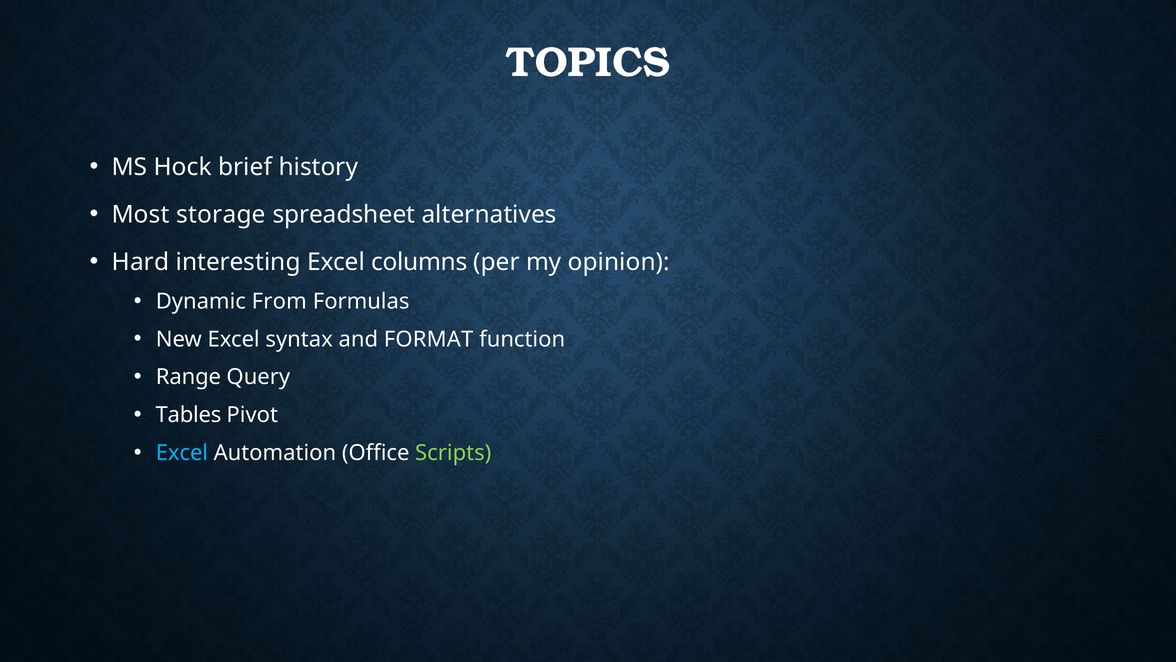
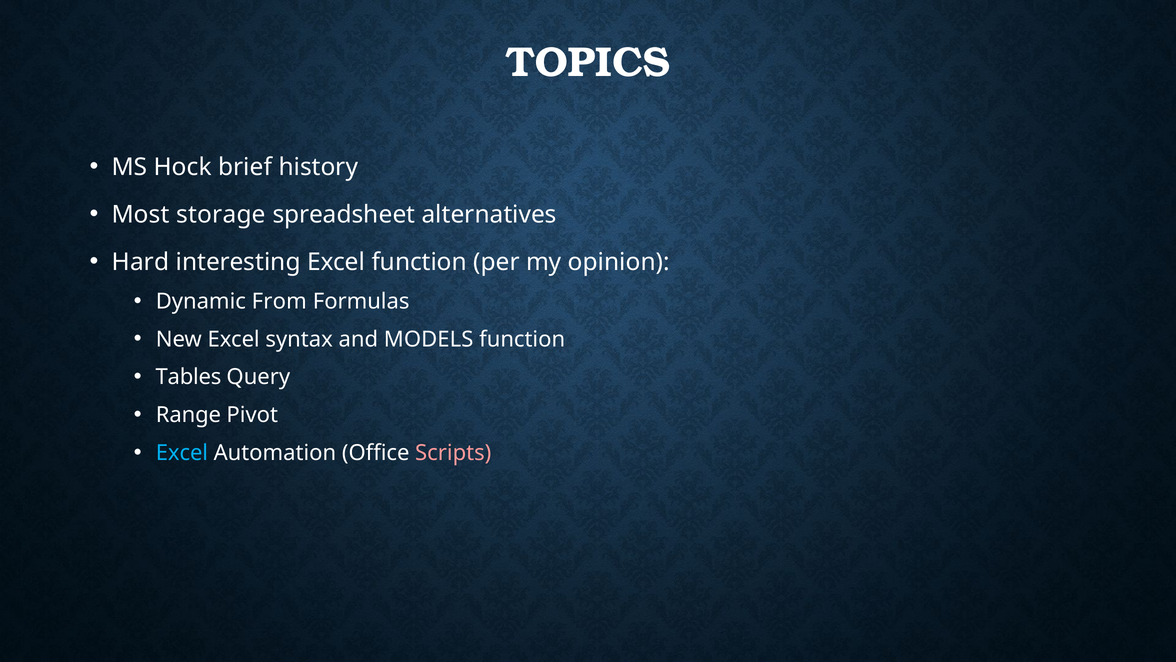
Excel columns: columns -> function (419, 262)
FORMAT: FORMAT -> MODELS (429, 339)
Range: Range -> Tables (188, 377)
Tables: Tables -> Range (188, 415)
Scripts colour: light green -> pink (453, 453)
